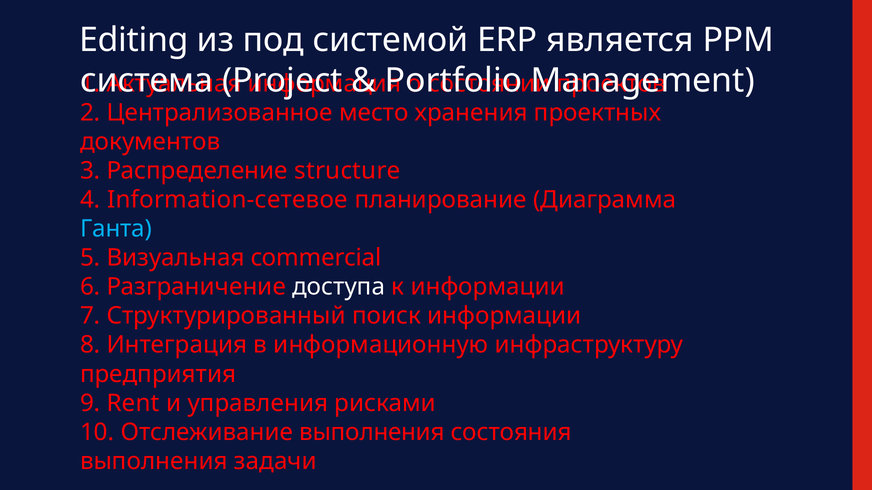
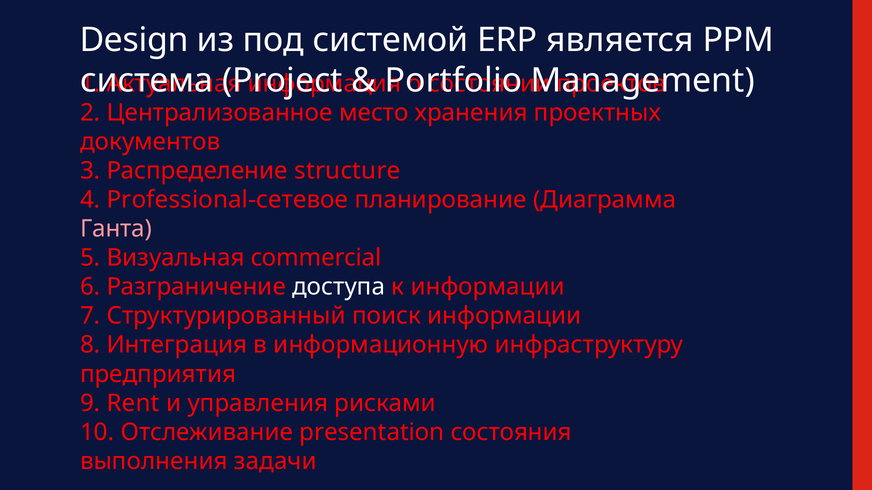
Editing: Editing -> Design (134, 40)
Information-сетевое: Information-сетевое -> Professional-сетевое (227, 200)
Ганта colour: light blue -> pink (116, 229)
Отслеживание выполнения: выполнения -> presentation (372, 433)
